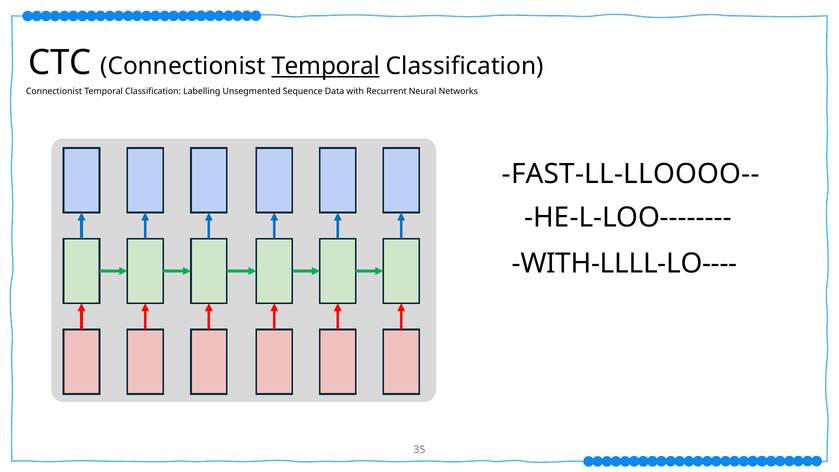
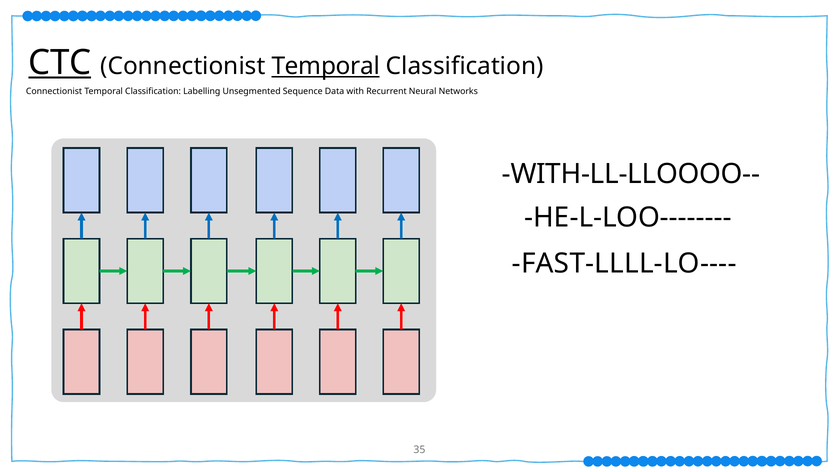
CTC underline: none -> present (60, 63)
FAST-LL-LLOOOO--: FAST-LL-LLOOOO-- -> WITH-LL-LLOOOO-- (631, 174)
WITH-LLLL-LO----: WITH-LLLL-LO---- -> FAST-LLLL-LO---- (624, 263)
